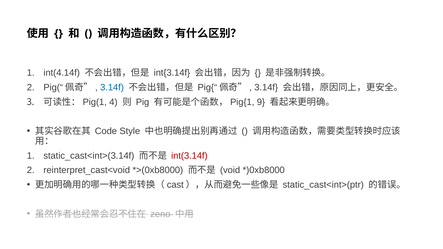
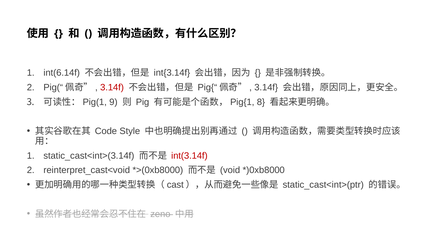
int(4.14f: int(4.14f -> int(6.14f (62, 73)
3.14f colour: blue -> red (112, 88)
4: 4 -> 9 (113, 102)
9: 9 -> 8 (261, 102)
